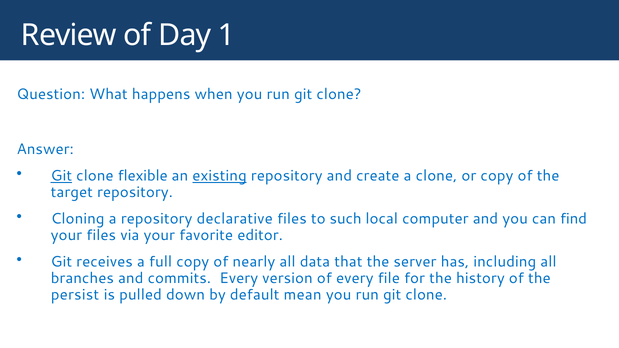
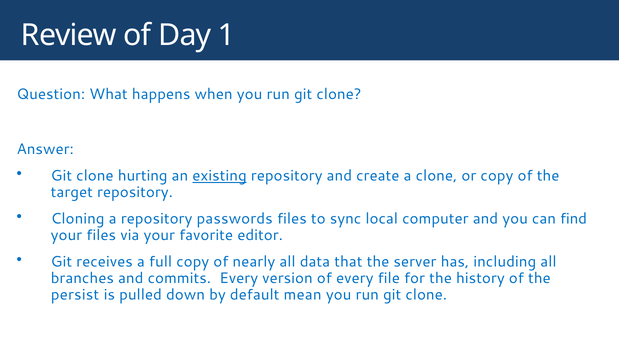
Git underline: present -> none (61, 176)
flexible: flexible -> hurting (143, 176)
declarative: declarative -> passwords (235, 219)
such: such -> sync (346, 219)
